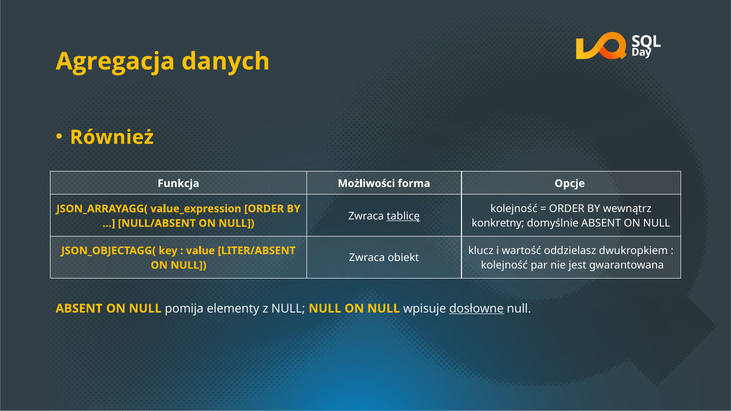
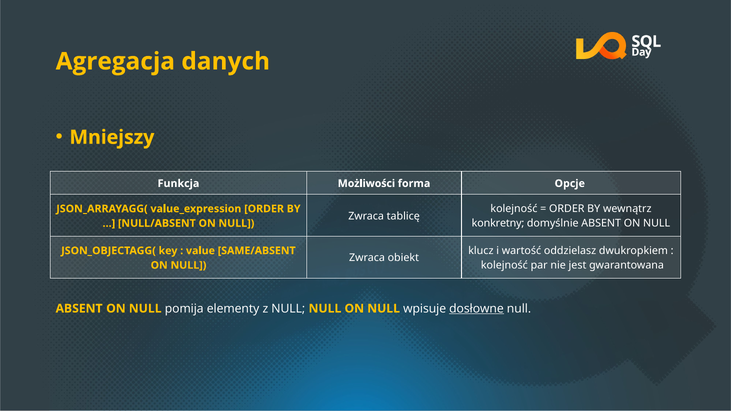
Również: Również -> Mniejszy (112, 137)
tablicę underline: present -> none (403, 216)
LITER/ABSENT: LITER/ABSENT -> SAME/ABSENT (257, 251)
